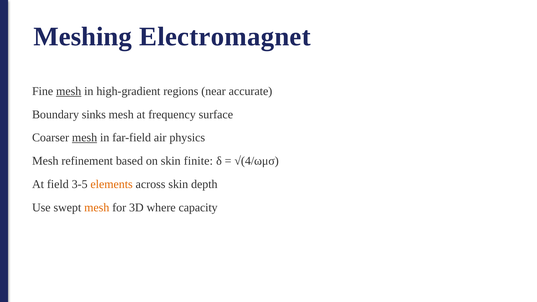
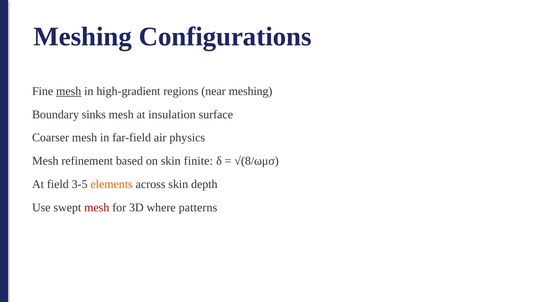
Electromagnet: Electromagnet -> Configurations (225, 37)
near accurate: accurate -> meshing (251, 91)
frequency: frequency -> insulation (172, 114)
mesh underline: present -> none (85, 138)
√(4/ωμσ: √(4/ωμσ -> √(8/ωμσ (257, 161)
mesh colour: orange -> red (97, 207)
capacity: capacity -> patterns (198, 207)
